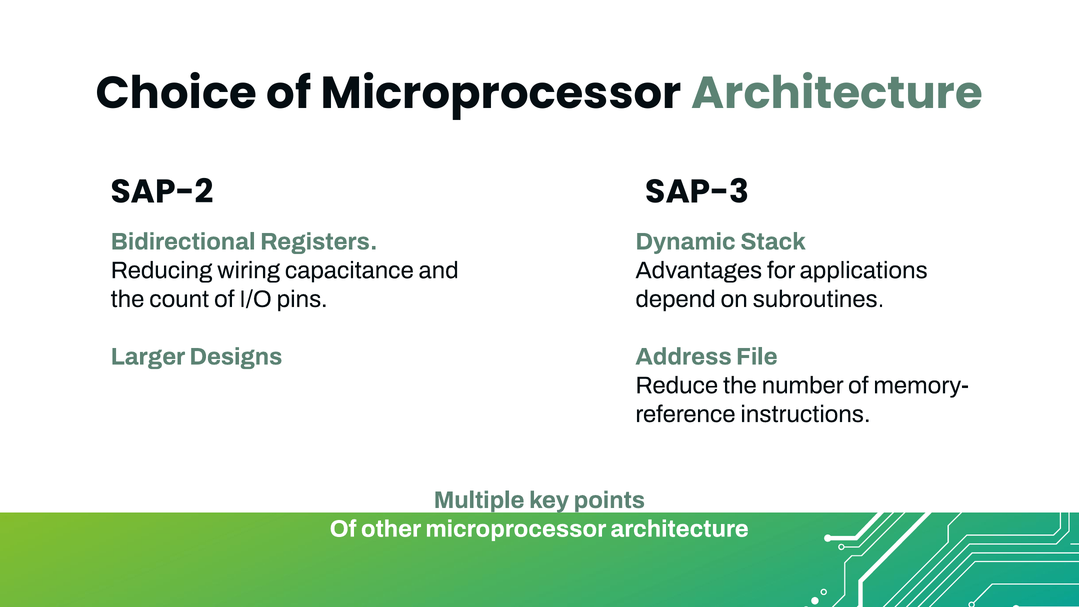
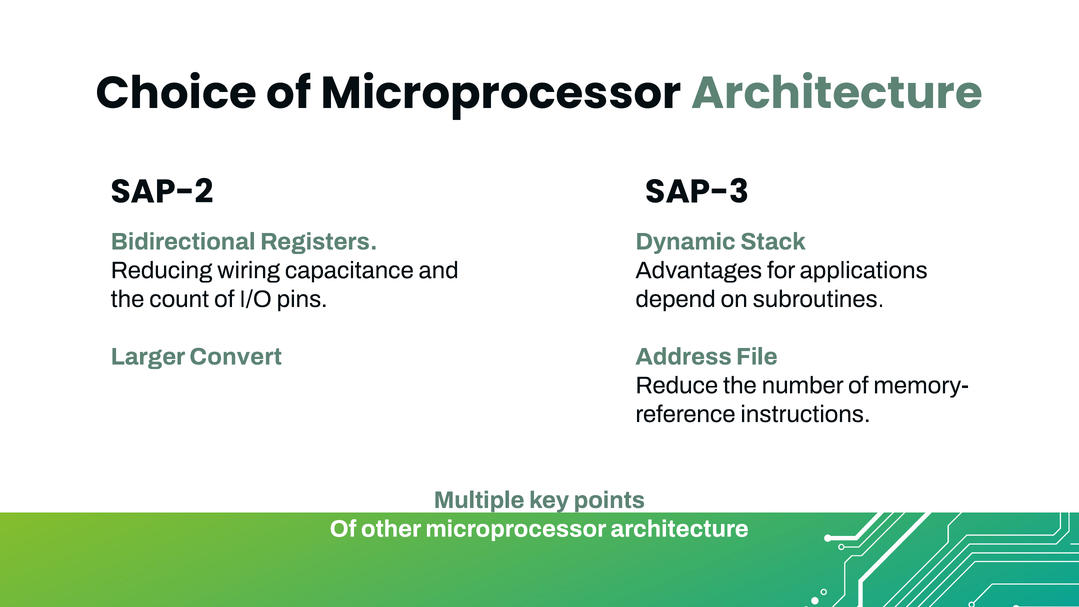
Designs: Designs -> Convert (236, 357)
